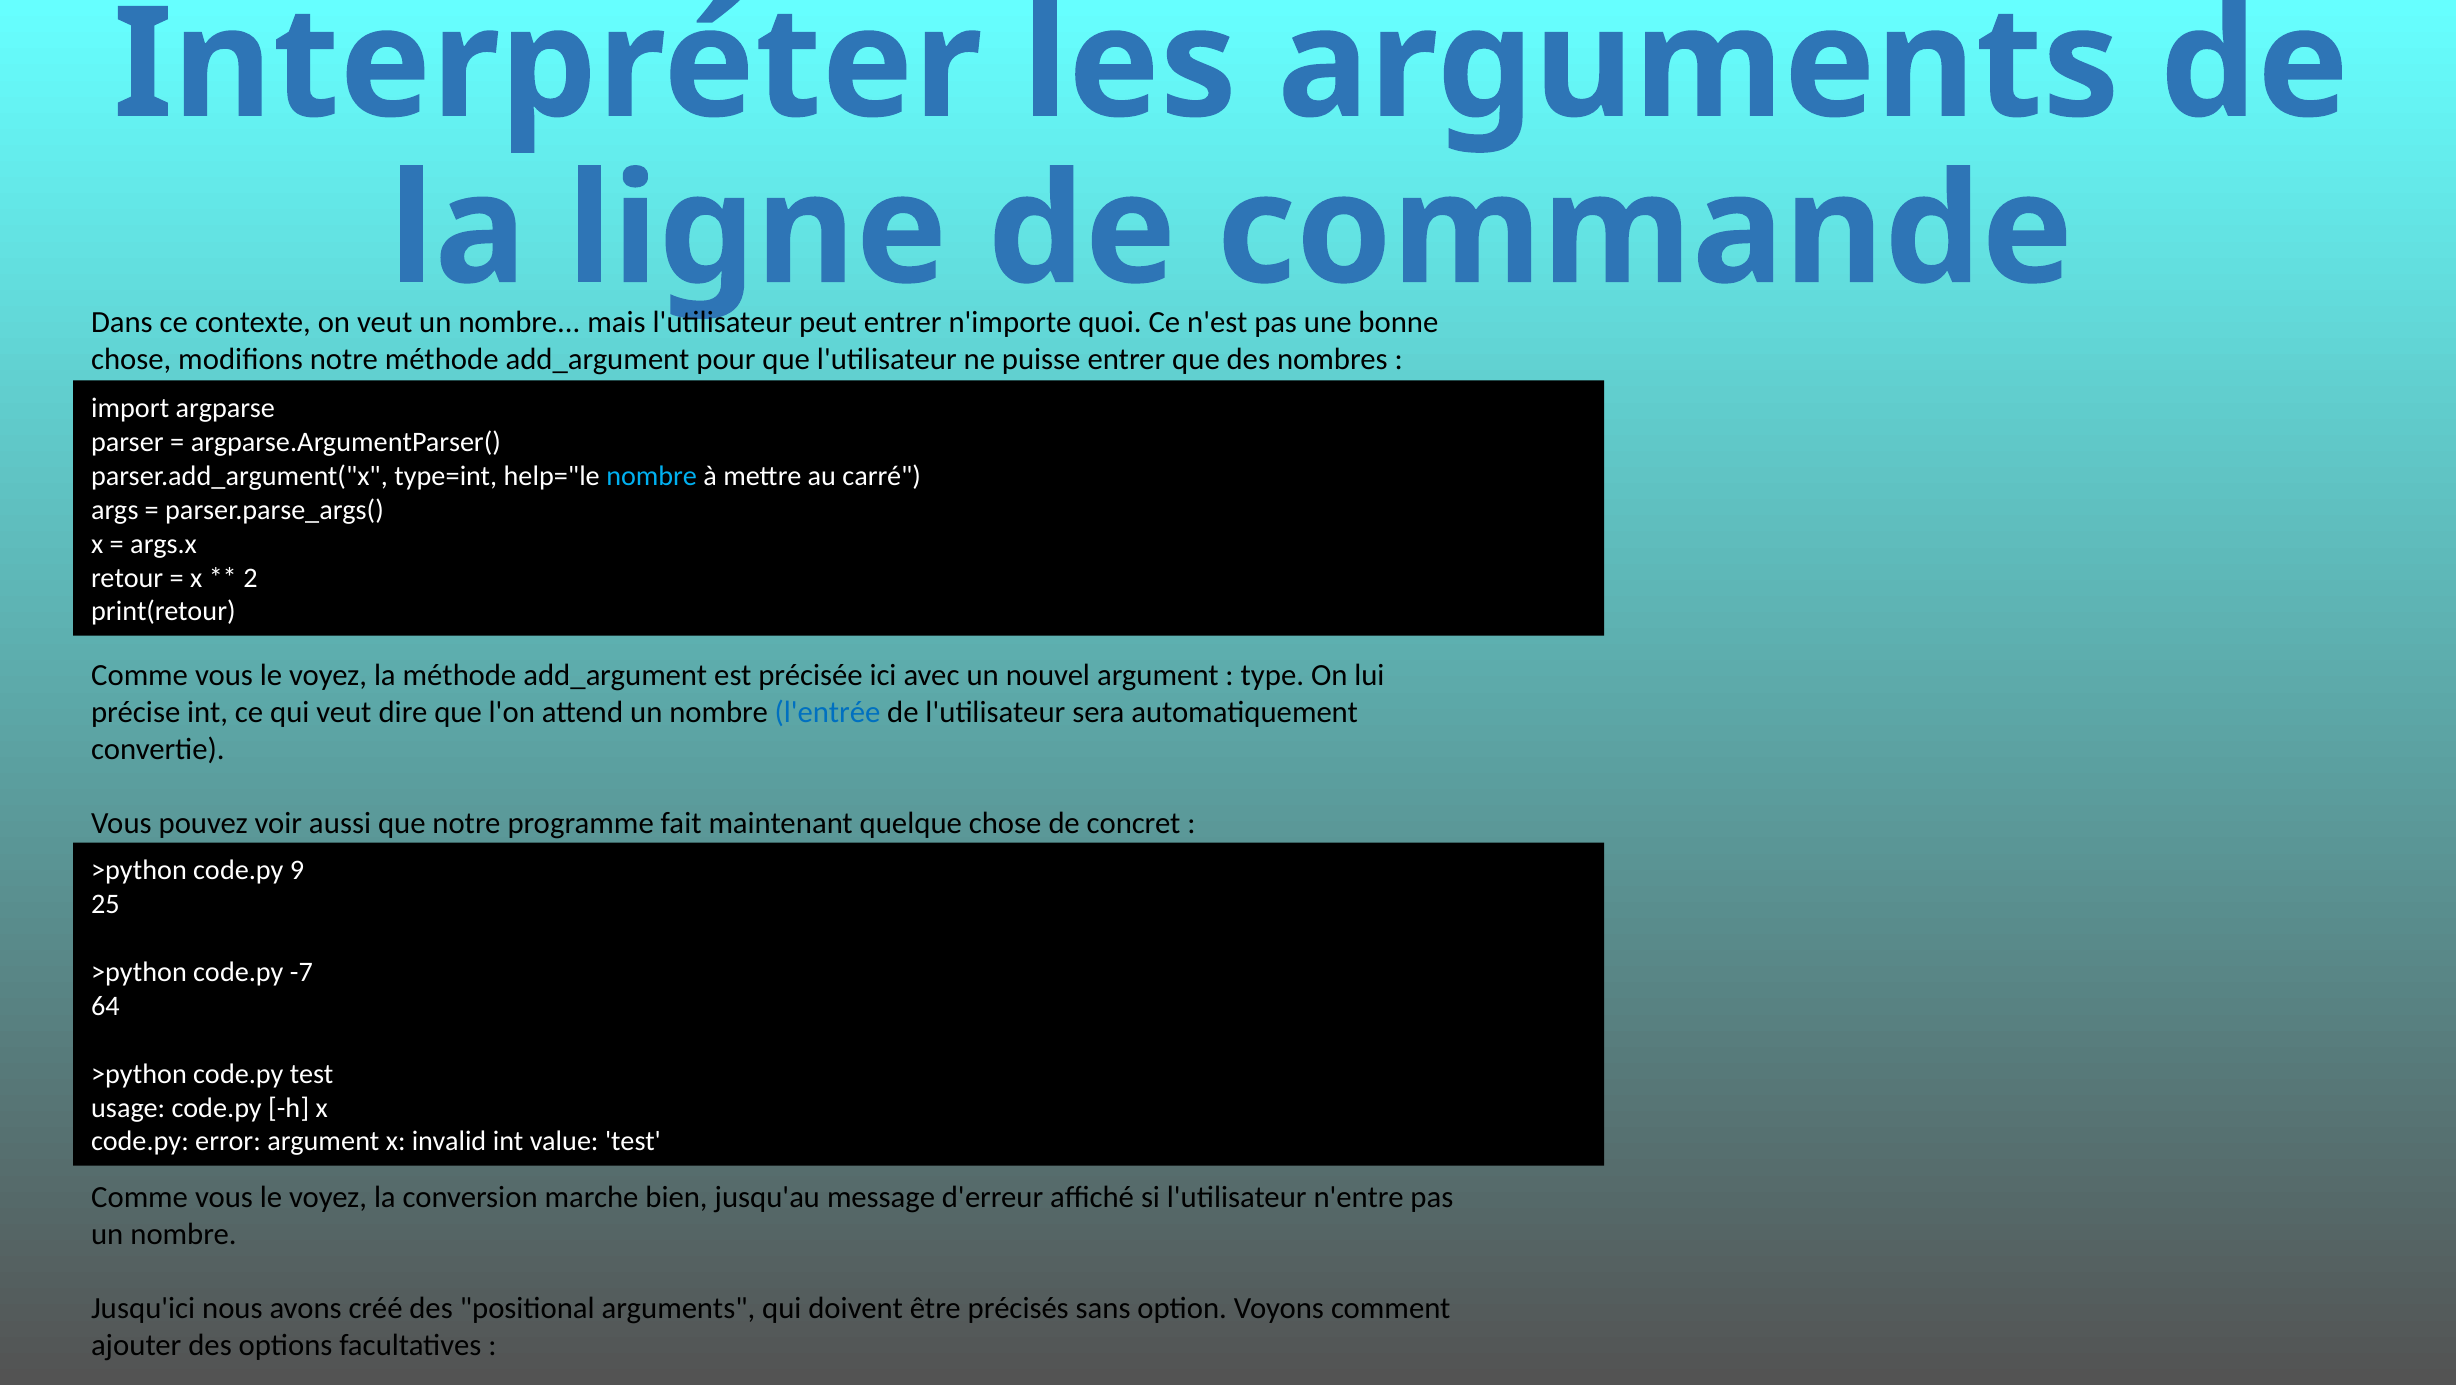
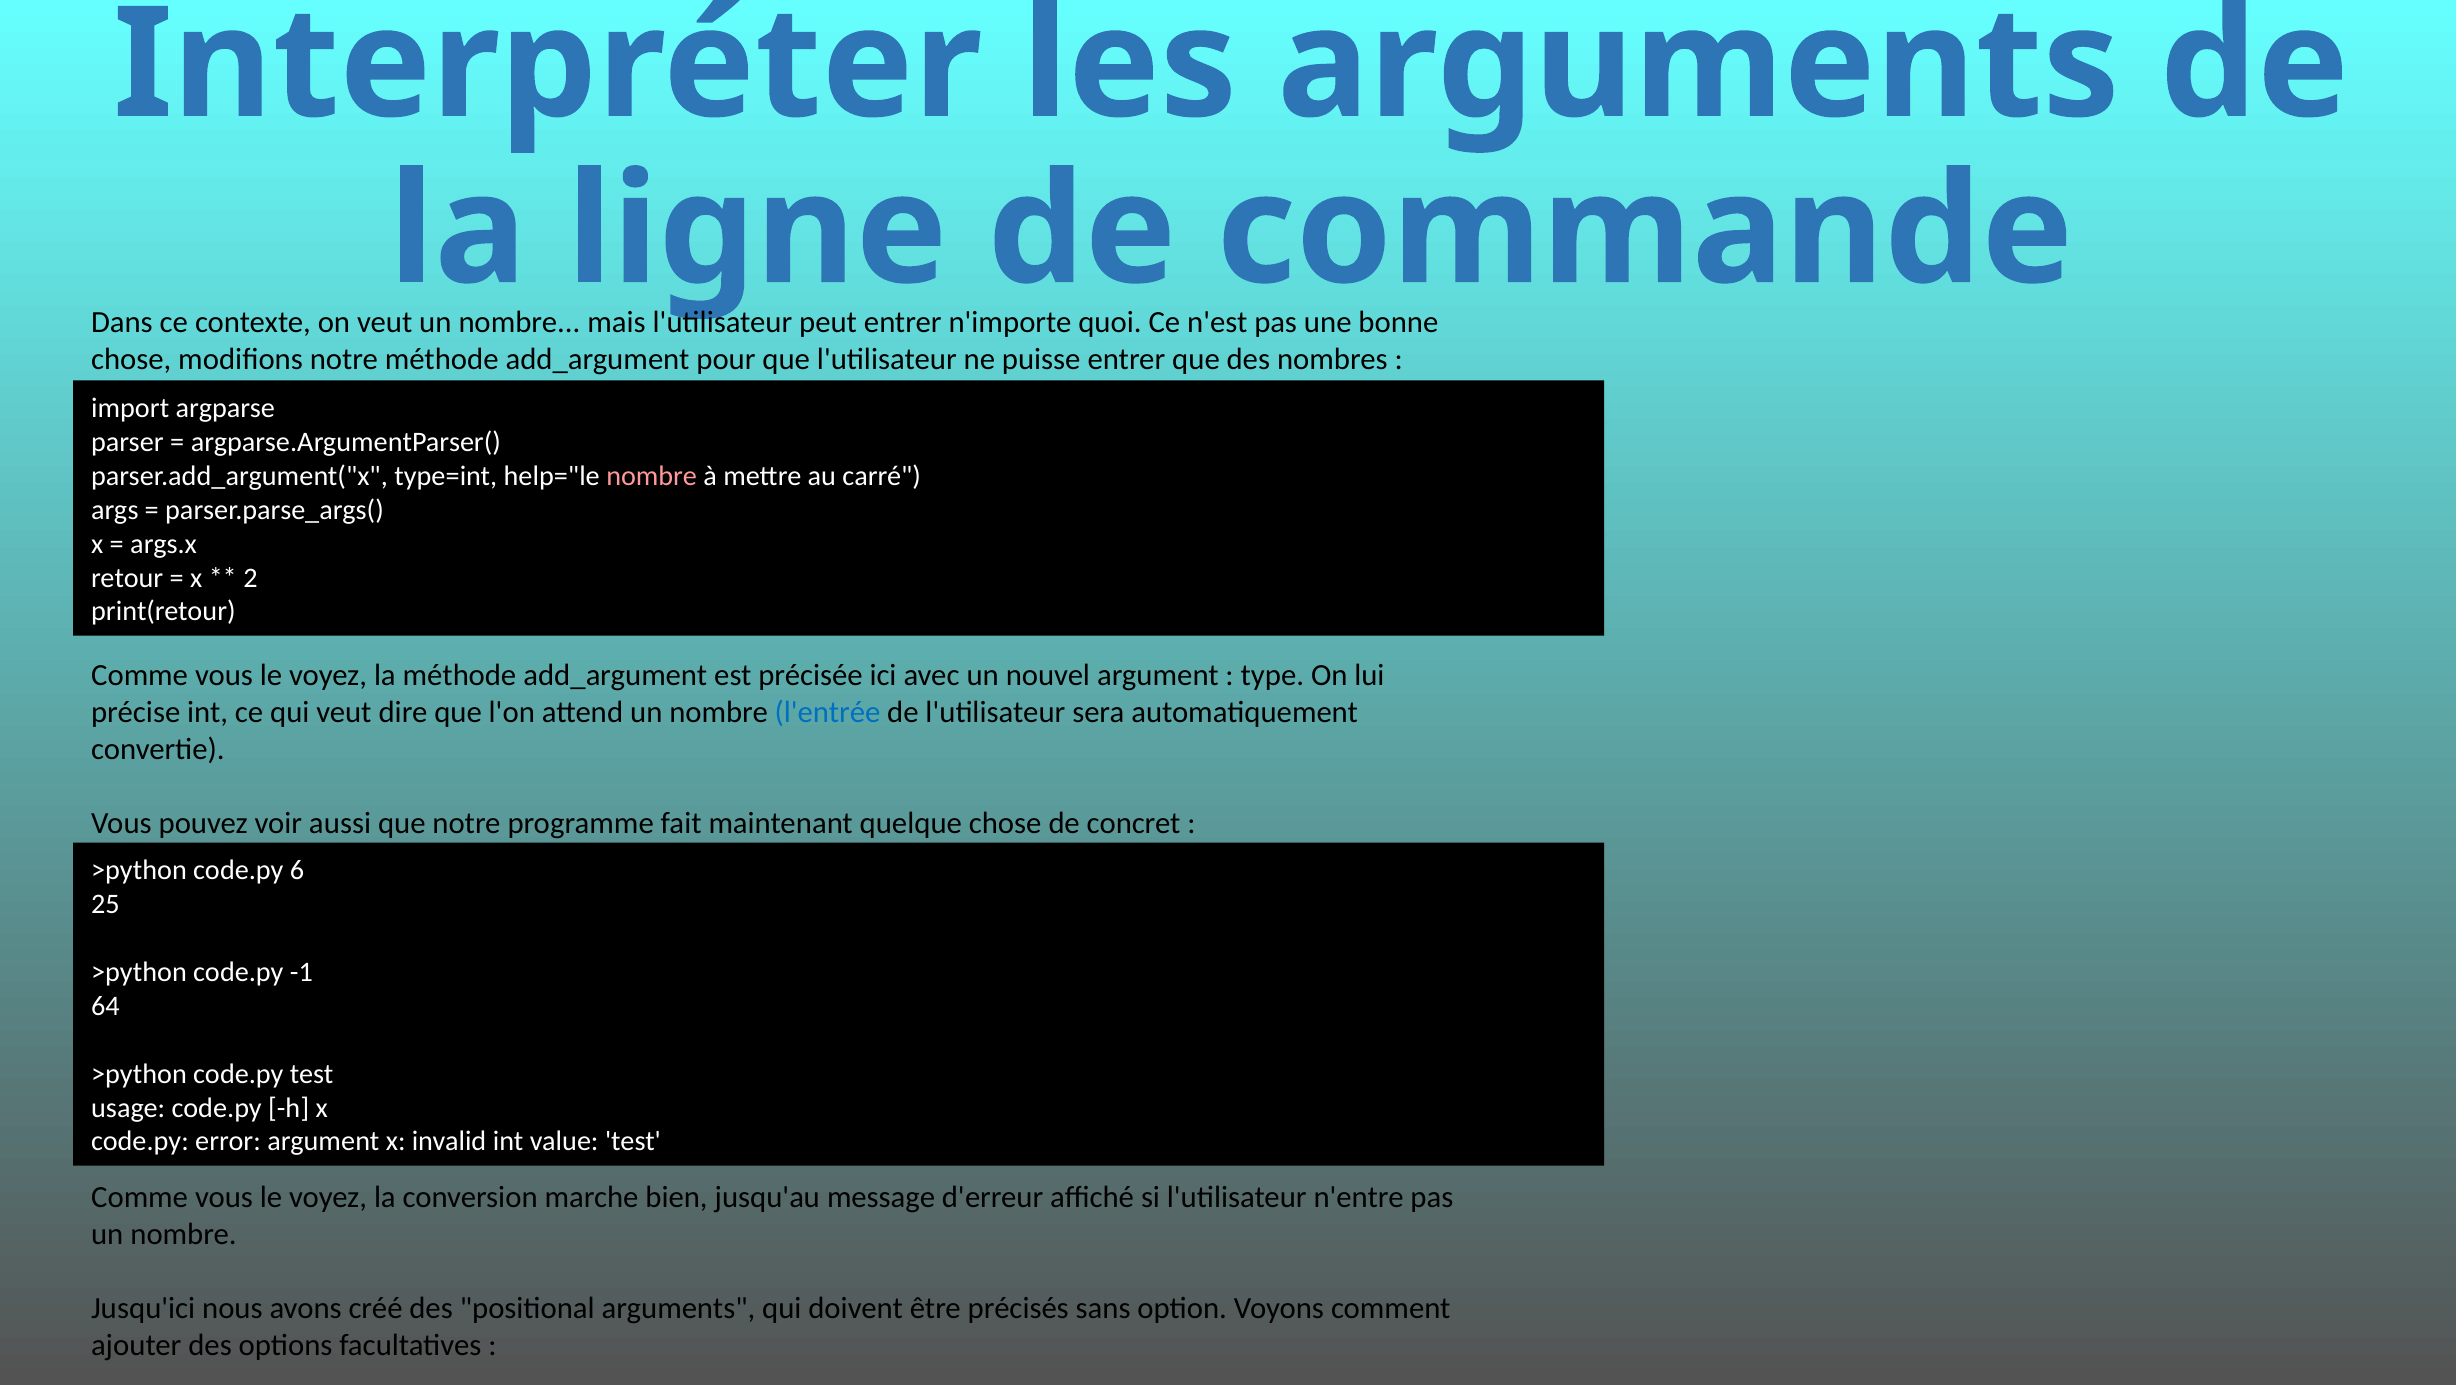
nombre colour: light blue -> pink (652, 476)
9: 9 -> 6 (297, 871)
-7: -7 -> -1 (301, 972)
